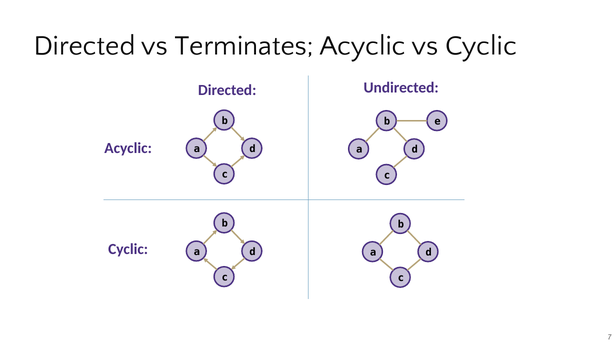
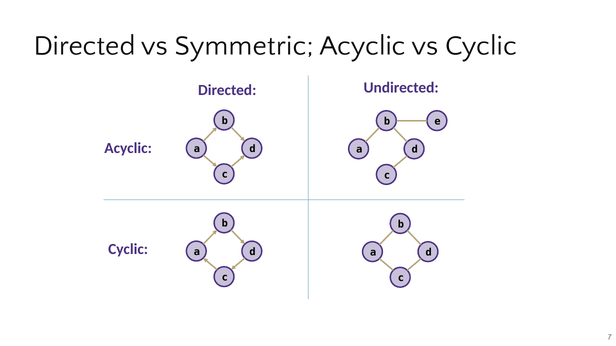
Terminates: Terminates -> Symmetric (244, 46)
